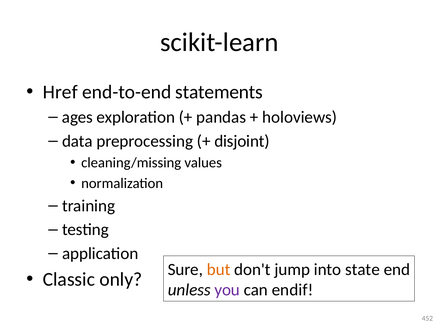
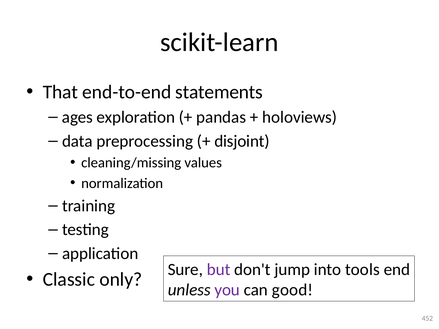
Href: Href -> That (60, 92)
but colour: orange -> purple (219, 270)
state: state -> tools (362, 270)
endif: endif -> good (293, 290)
